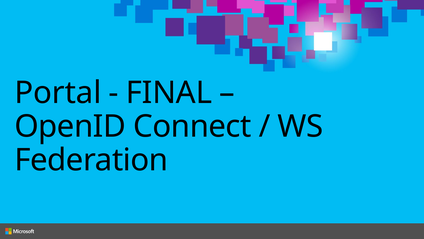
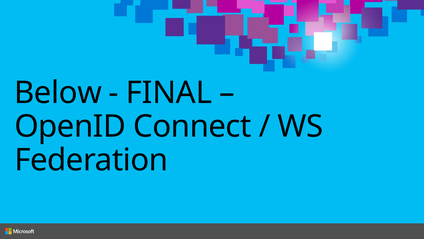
Portal: Portal -> Below (58, 93)
